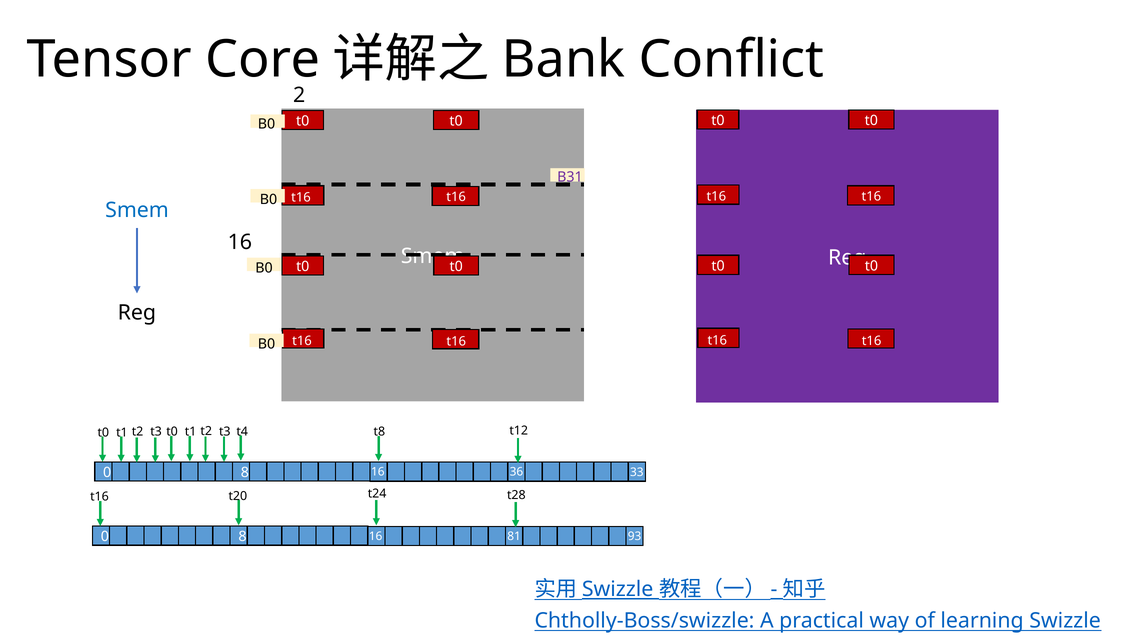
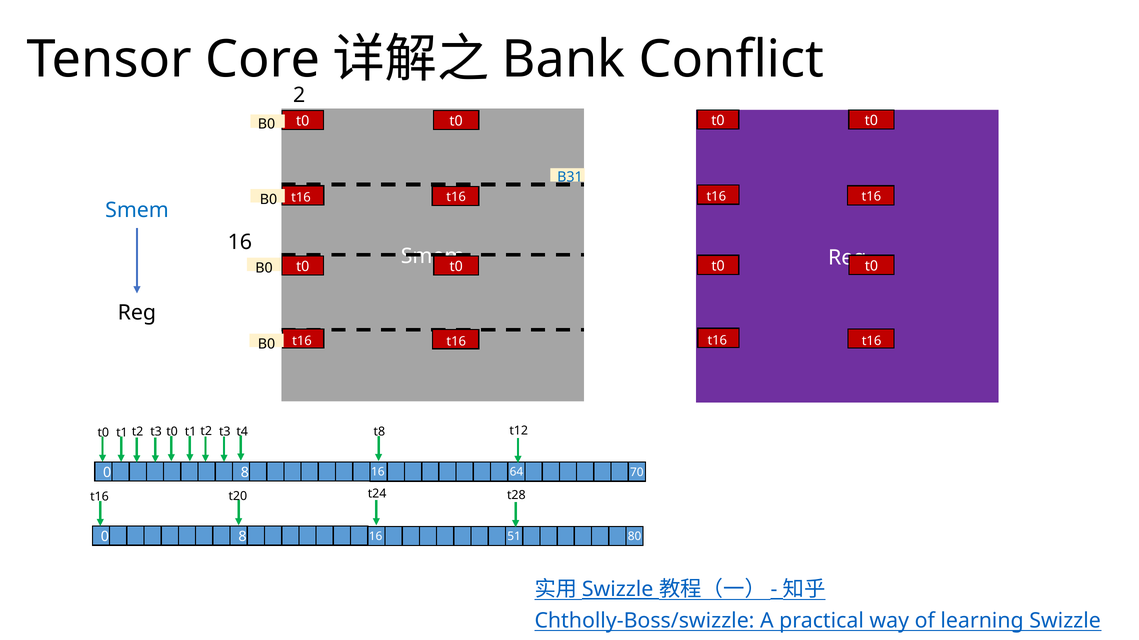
B31 colour: purple -> blue (570, 177)
36: 36 -> 64 (516, 472)
33: 33 -> 70 (637, 473)
93: 93 -> 80 (635, 537)
81: 81 -> 51 (514, 537)
